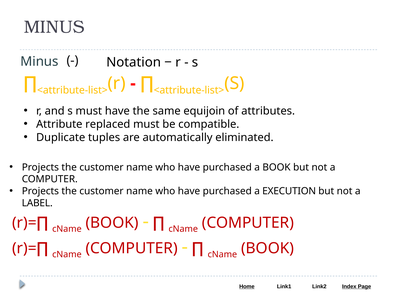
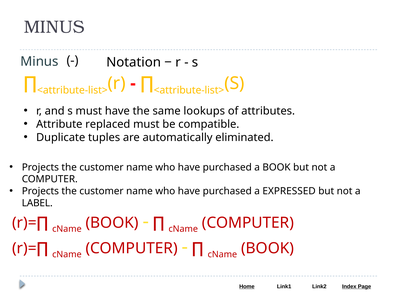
equijoin: equijoin -> lookups (204, 111)
EXECUTION: EXECUTION -> EXPRESSED (289, 191)
